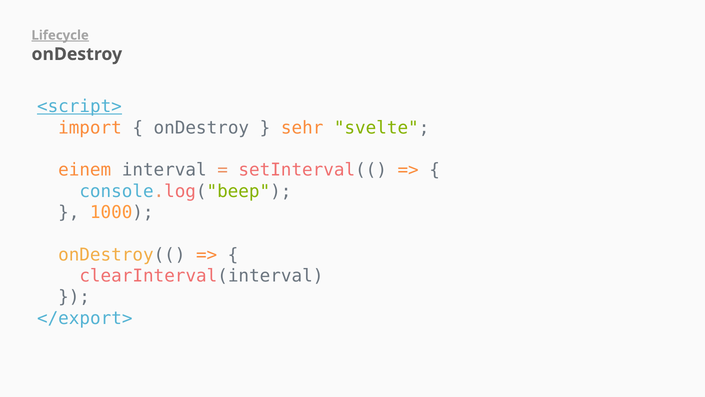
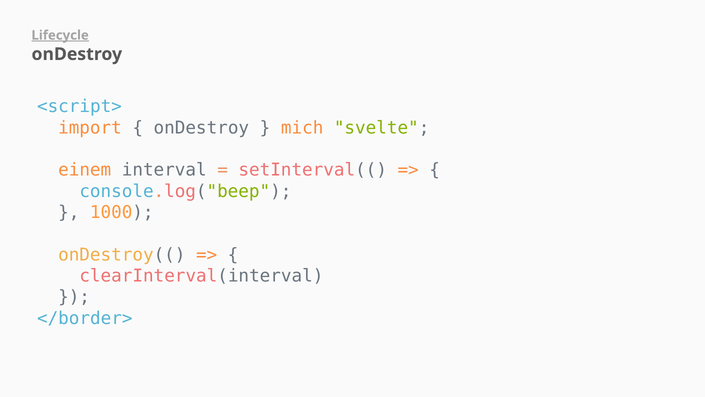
<script> underline: present -> none (79, 106)
sehr: sehr -> mich (302, 128)
</export>: </export> -> </border> (85, 318)
